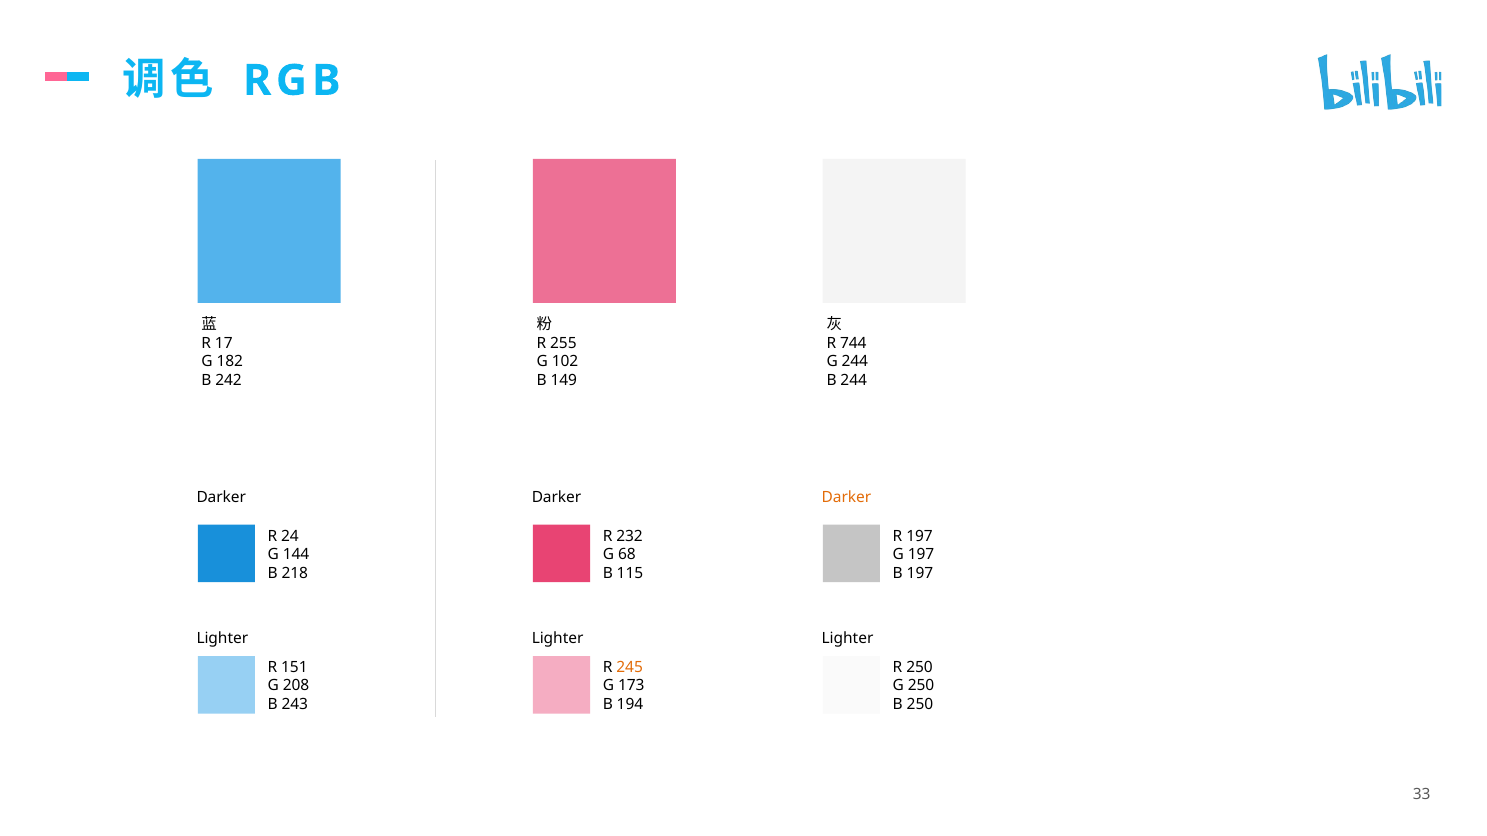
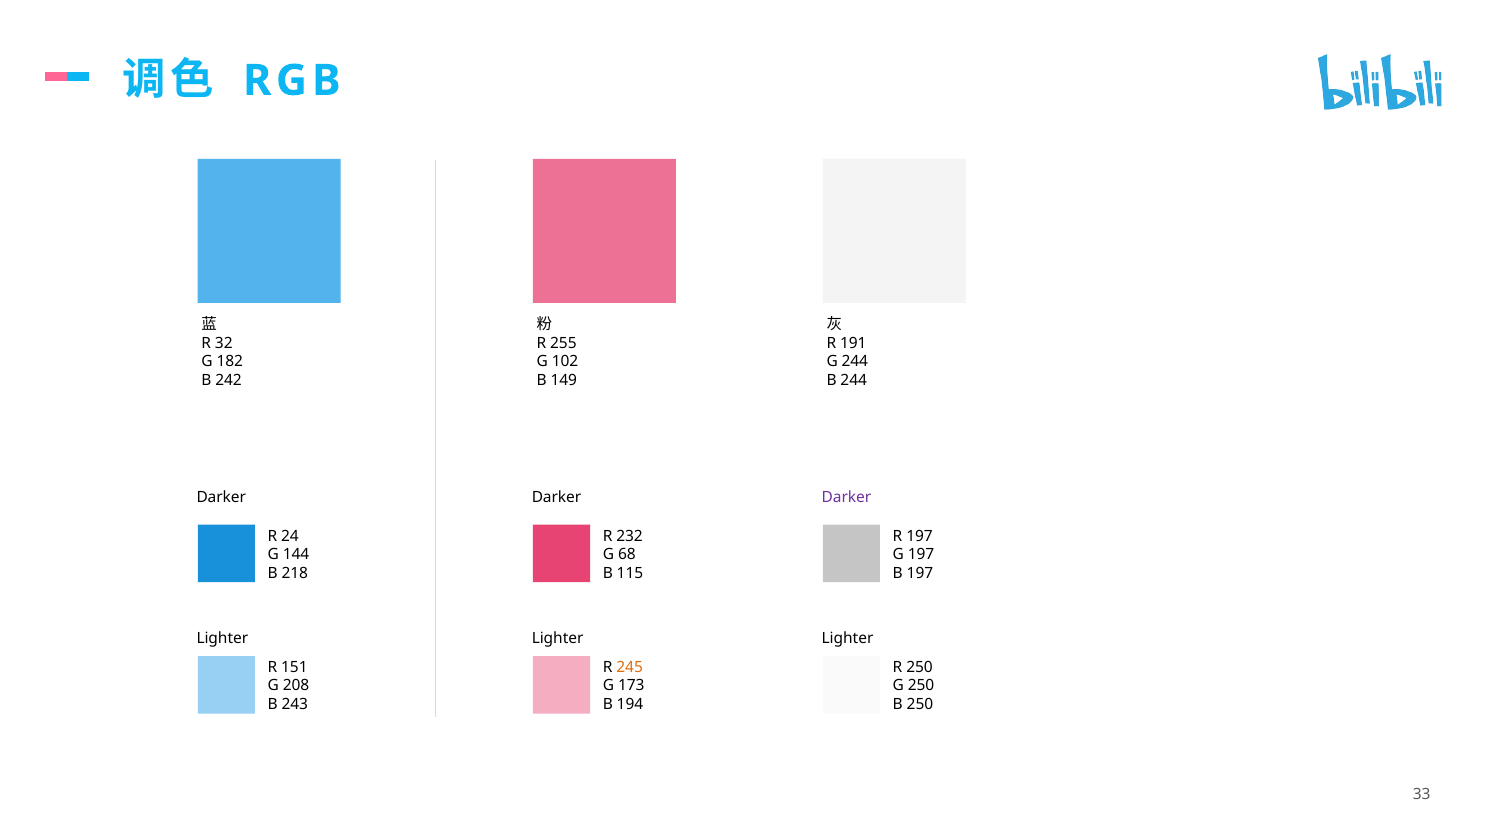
17: 17 -> 32 (224, 343)
744: 744 -> 191 (853, 343)
Darker colour: orange -> purple (846, 498)
